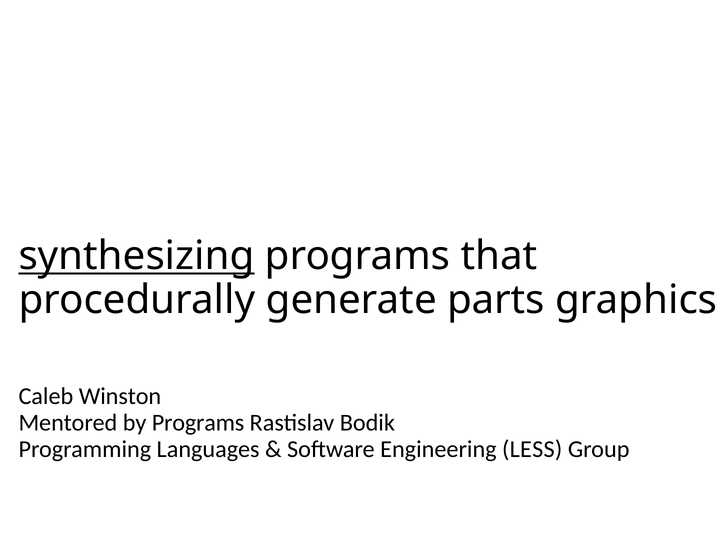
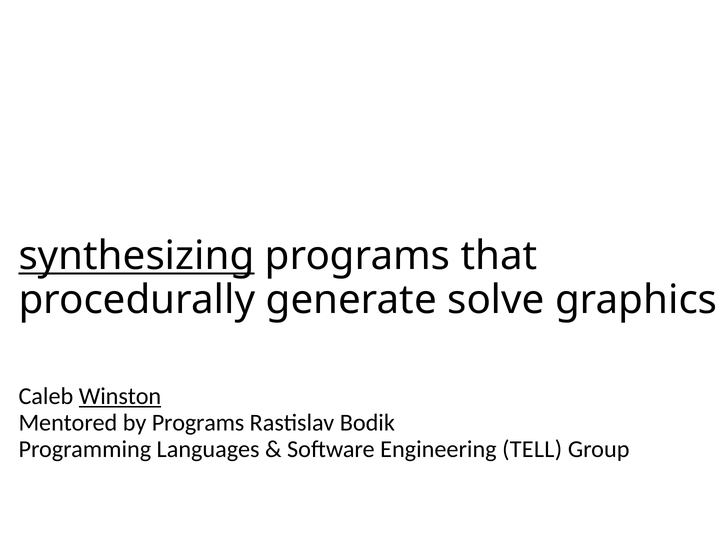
parts: parts -> solve (496, 300)
Winston underline: none -> present (120, 396)
LESS: LESS -> TELL (532, 449)
